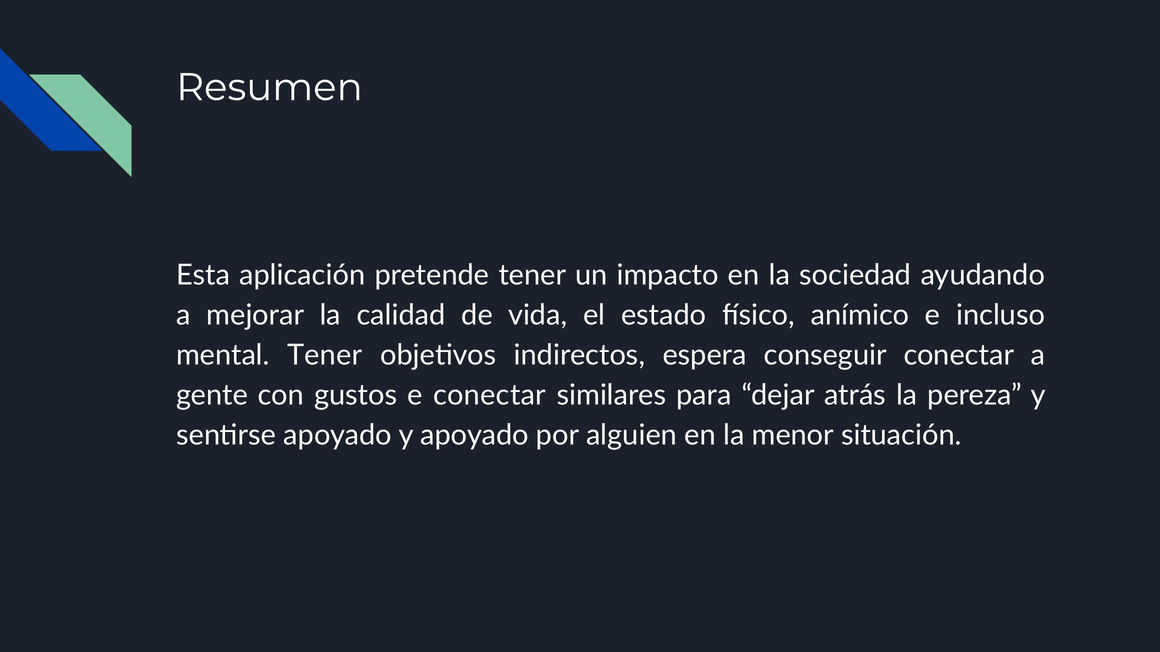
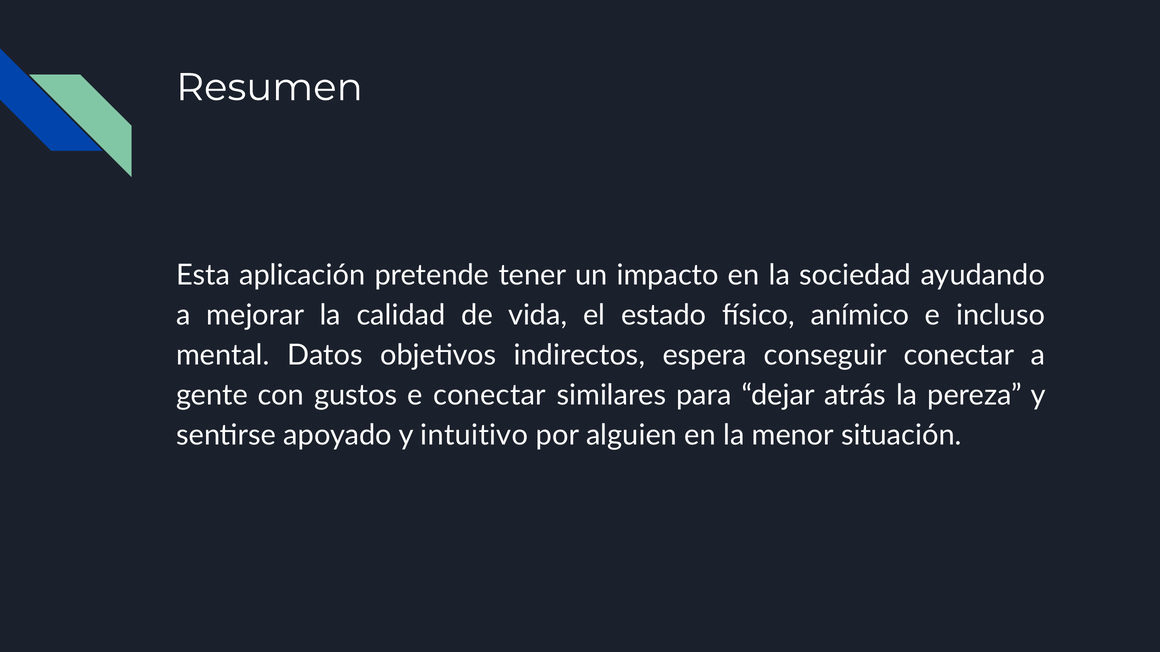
mental Tener: Tener -> Datos (325, 355)
y apoyado: apoyado -> intuitivo (474, 435)
